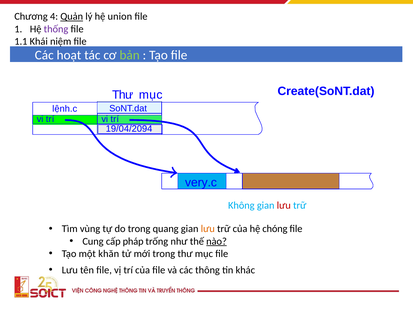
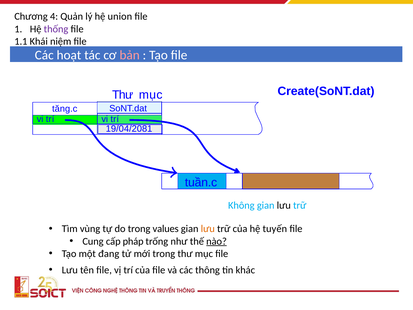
Quản underline: present -> none (72, 17)
bản colour: light green -> pink (130, 55)
lệnh.c: lệnh.c -> tăng.c (65, 109)
19/04/2094: 19/04/2094 -> 19/04/2081 (129, 129)
very.c: very.c -> tuần.c (201, 182)
lưu colour: red -> black (284, 205)
quang: quang -> values (166, 229)
chóng: chóng -> tuyến (275, 229)
khăn: khăn -> đang (109, 253)
